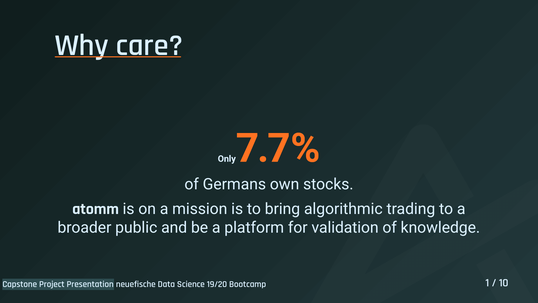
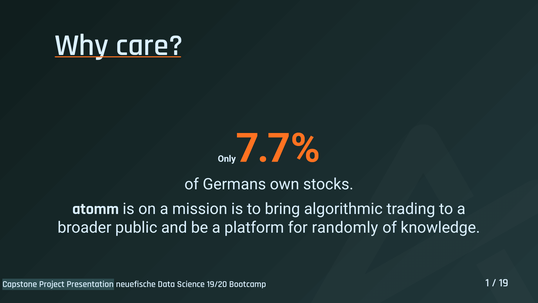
validation: validation -> randomly (345, 227)
10: 10 -> 19 (504, 282)
